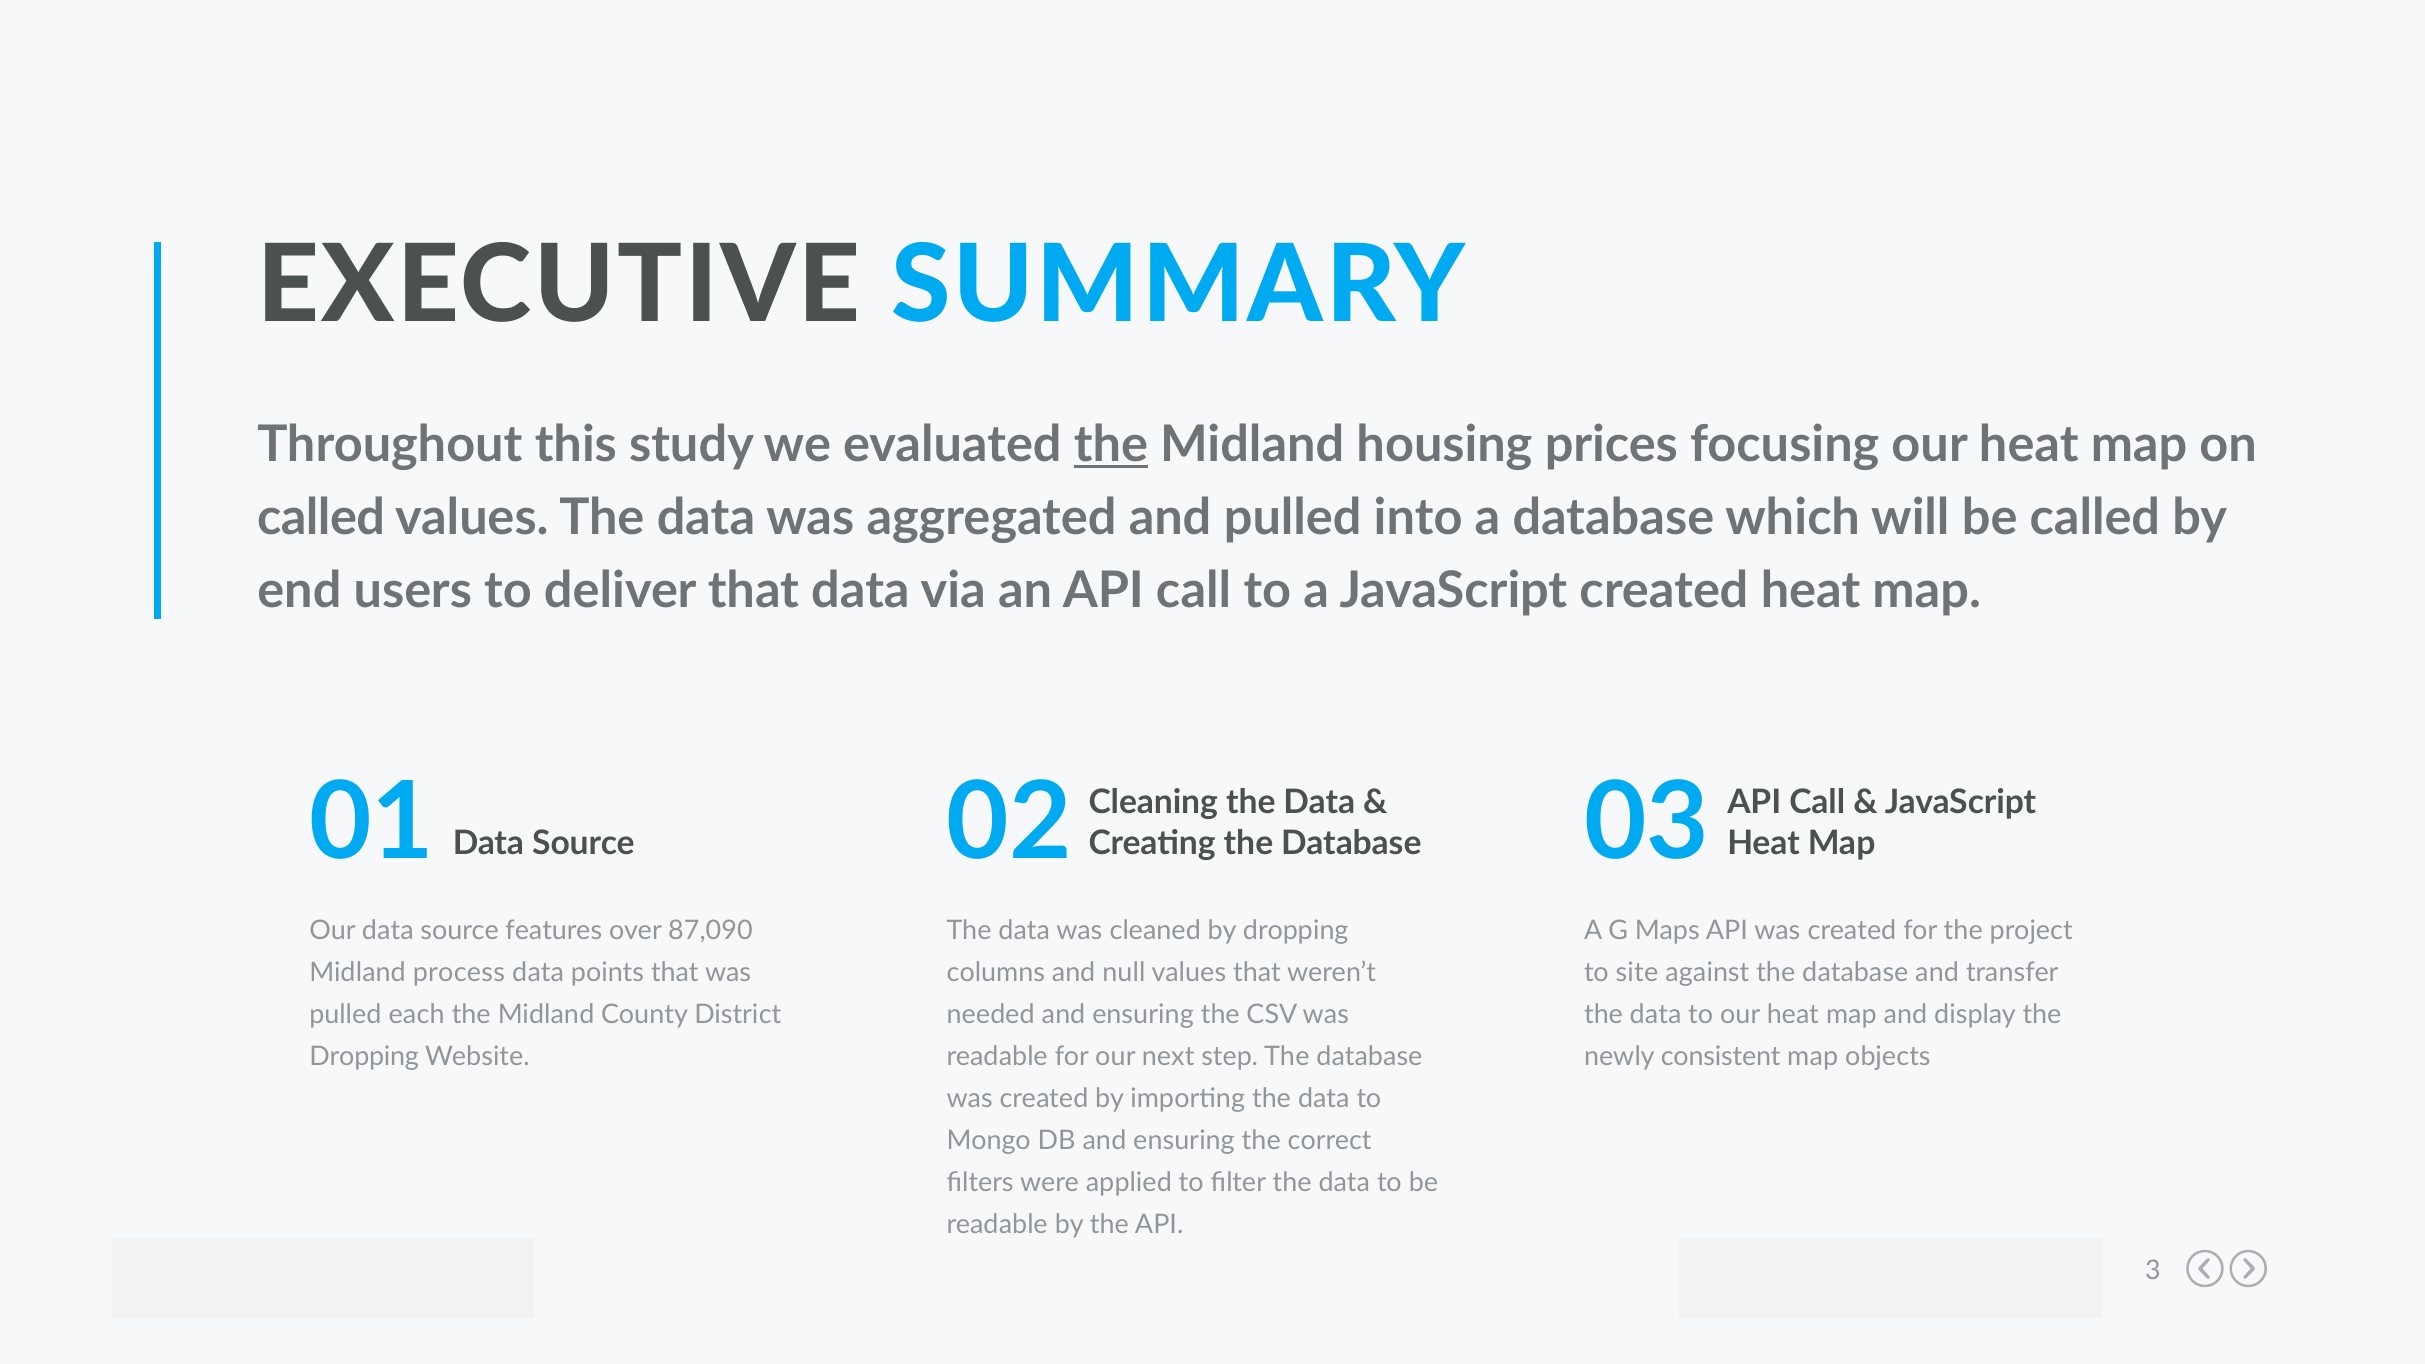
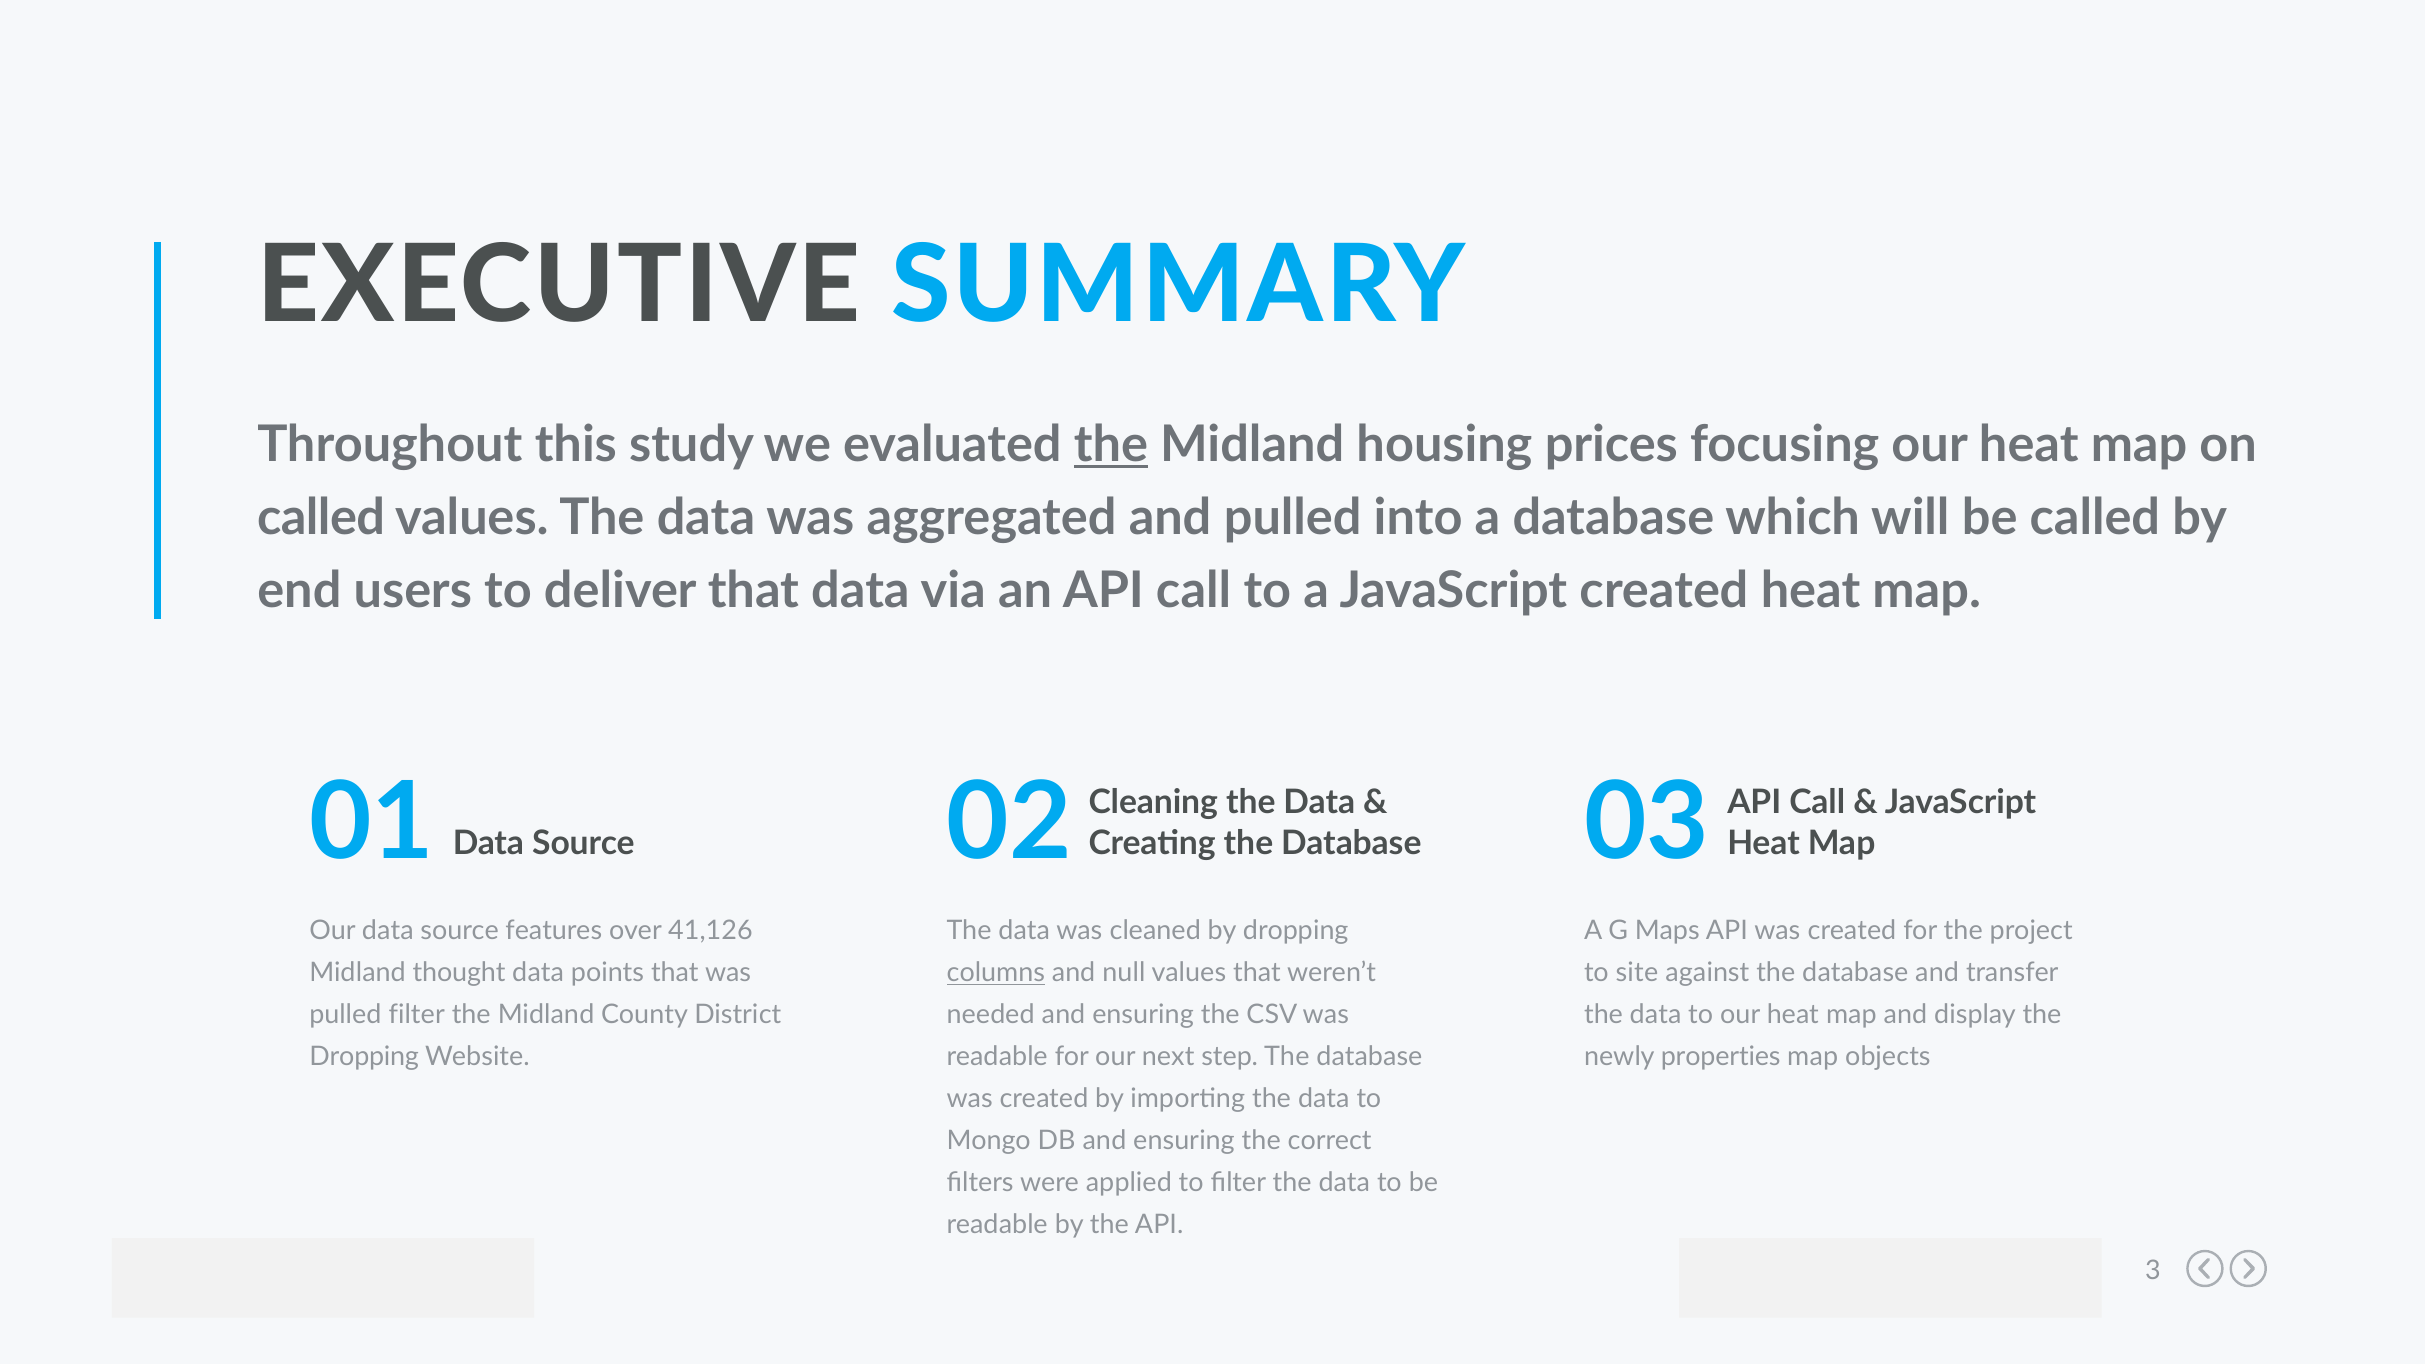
87,090: 87,090 -> 41,126 (710, 931)
process: process -> thought (459, 973)
columns underline: none -> present (996, 973)
pulled each: each -> filter (417, 1015)
consistent: consistent -> properties (1721, 1057)
